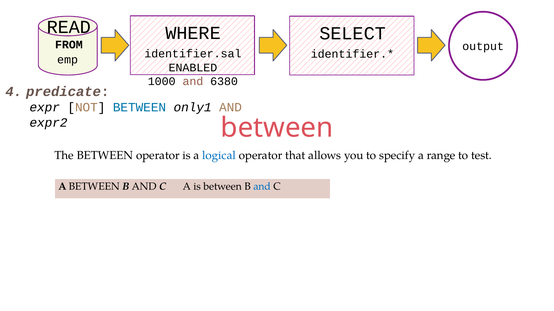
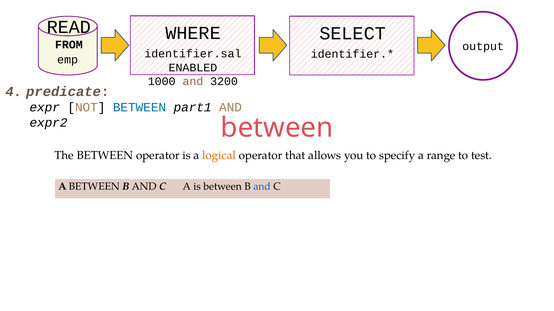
6380: 6380 -> 3200 (224, 82)
only1: only1 -> part1 (193, 108)
logical colour: blue -> orange (219, 156)
